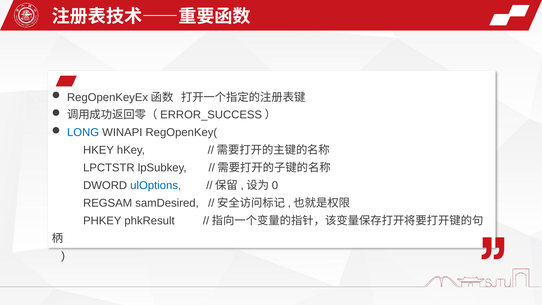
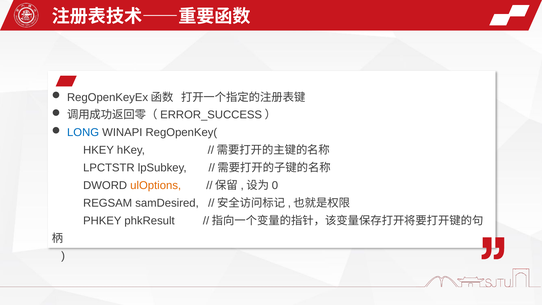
ulOptions colour: blue -> orange (156, 185)
